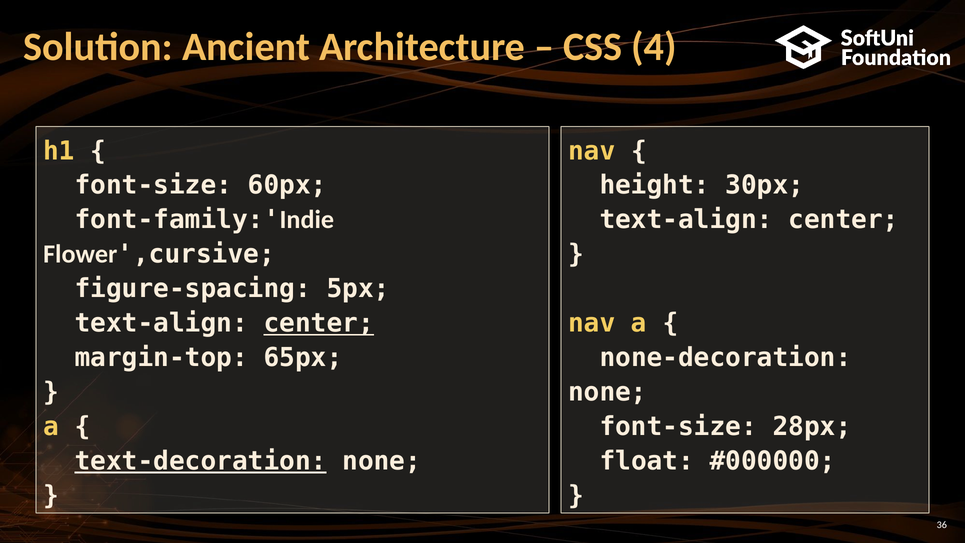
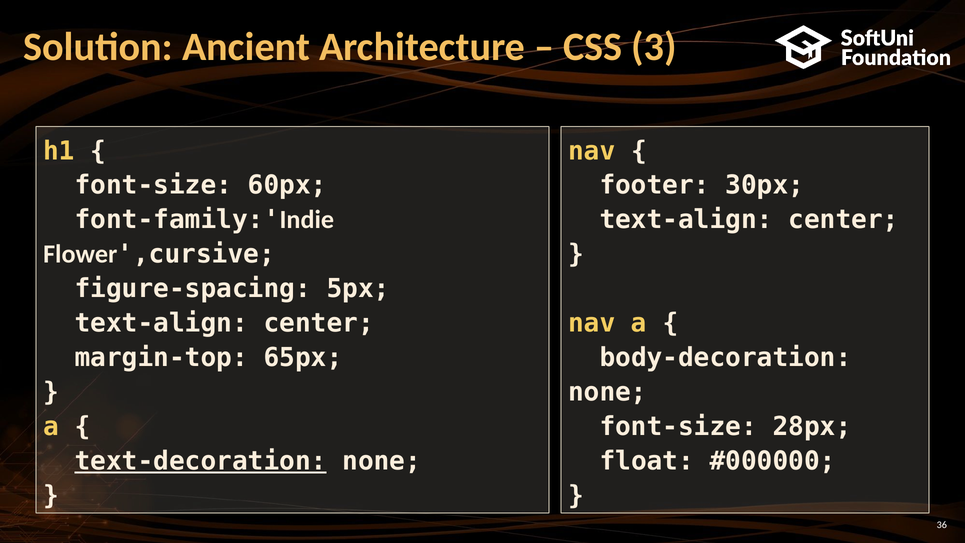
4: 4 -> 3 (654, 47)
height: height -> footer (655, 185)
center underline: present -> none (319, 323)
none-decoration: none-decoration -> body-decoration (725, 358)
